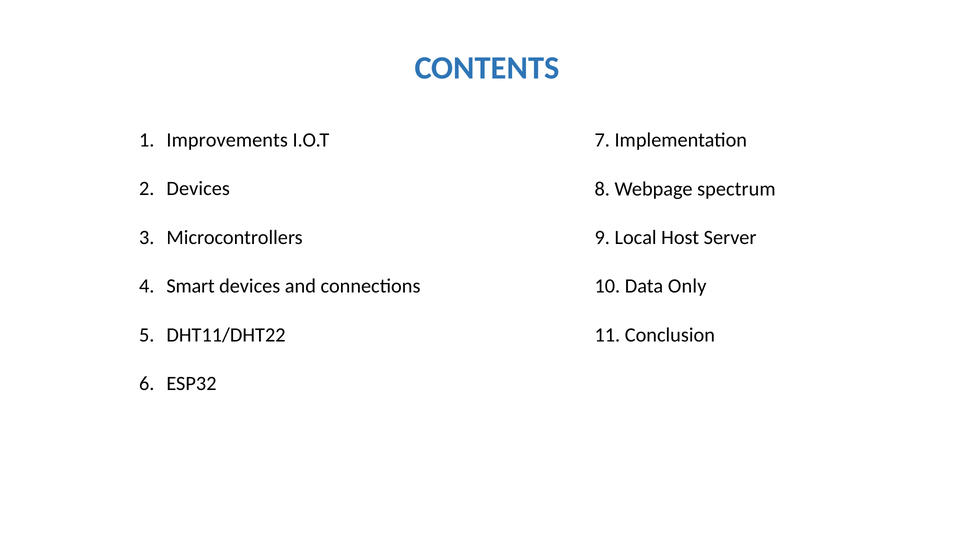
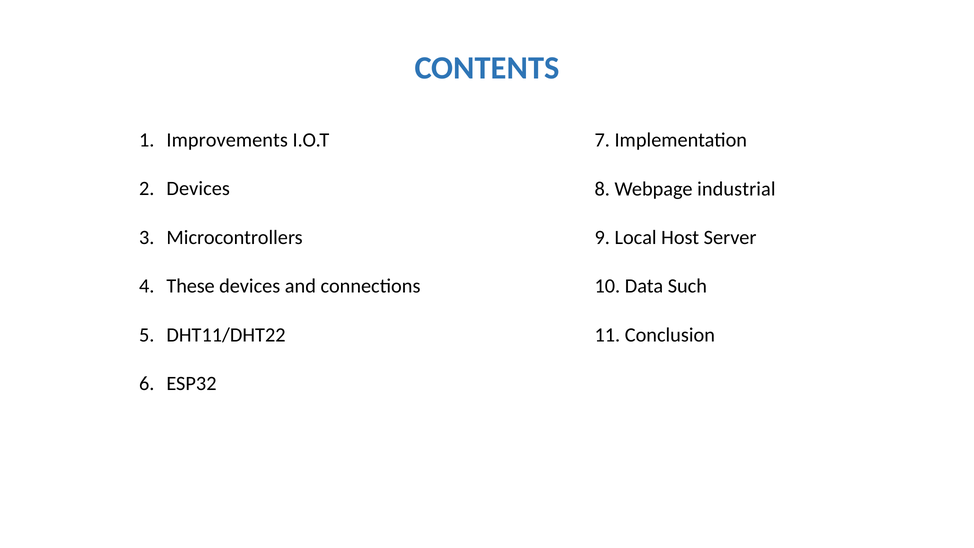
spectrum: spectrum -> industrial (736, 189)
Smart: Smart -> These (191, 286)
Only: Only -> Such (687, 286)
